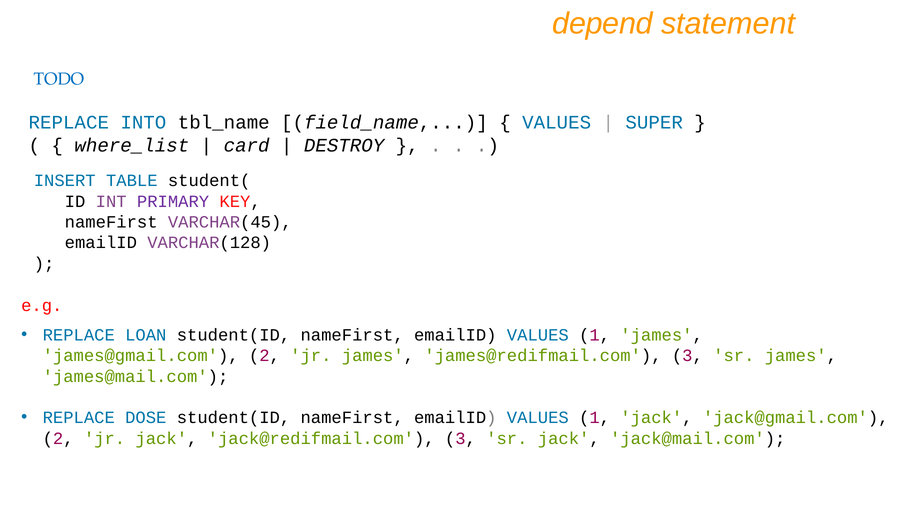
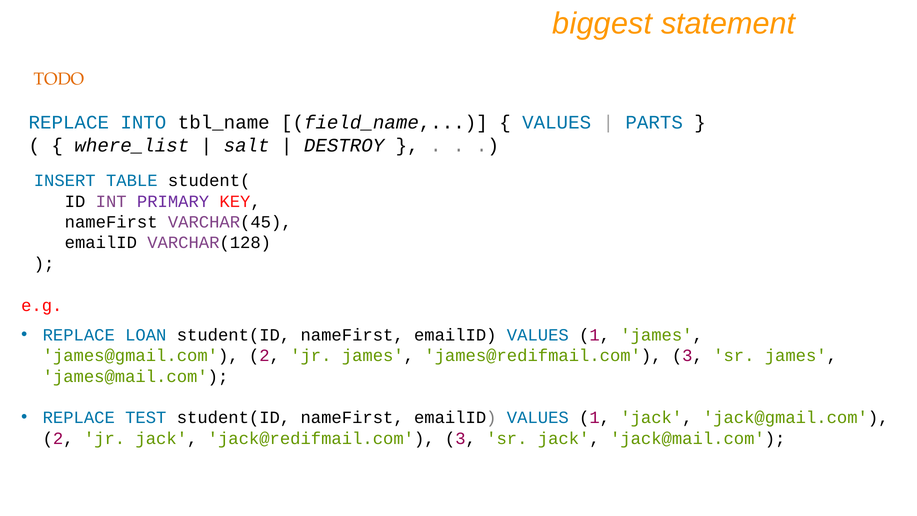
depend: depend -> biggest (602, 24)
TODO colour: blue -> orange (59, 79)
SUPER: SUPER -> PARTS (654, 122)
card: card -> salt (247, 145)
DOSE: DOSE -> TEST (146, 418)
